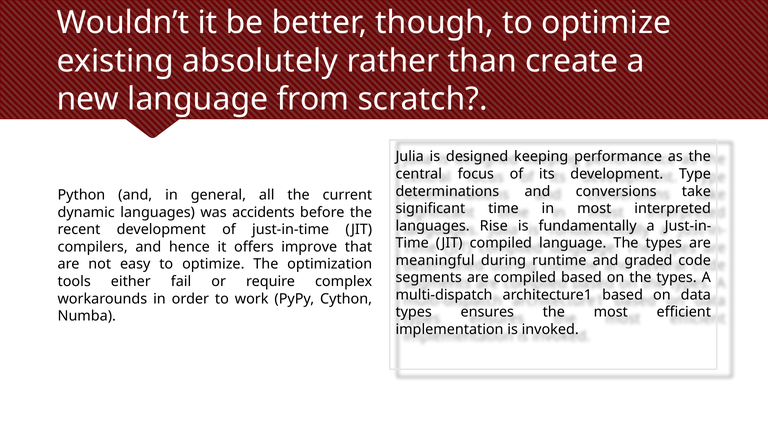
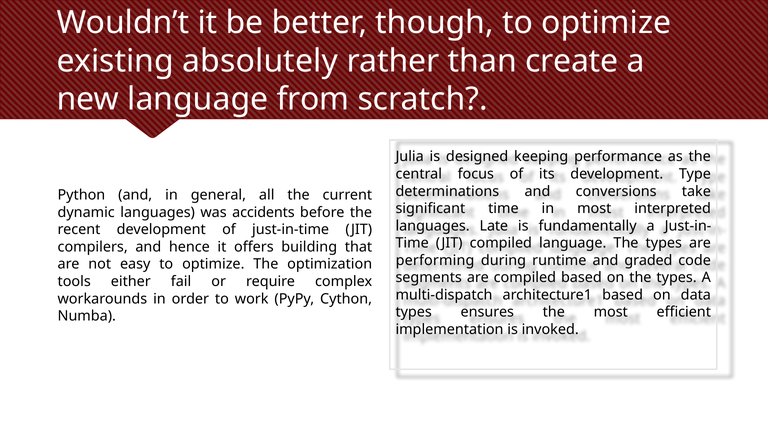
Rise: Rise -> Late (494, 226)
improve: improve -> building (309, 247)
meaningful: meaningful -> performing (435, 260)
